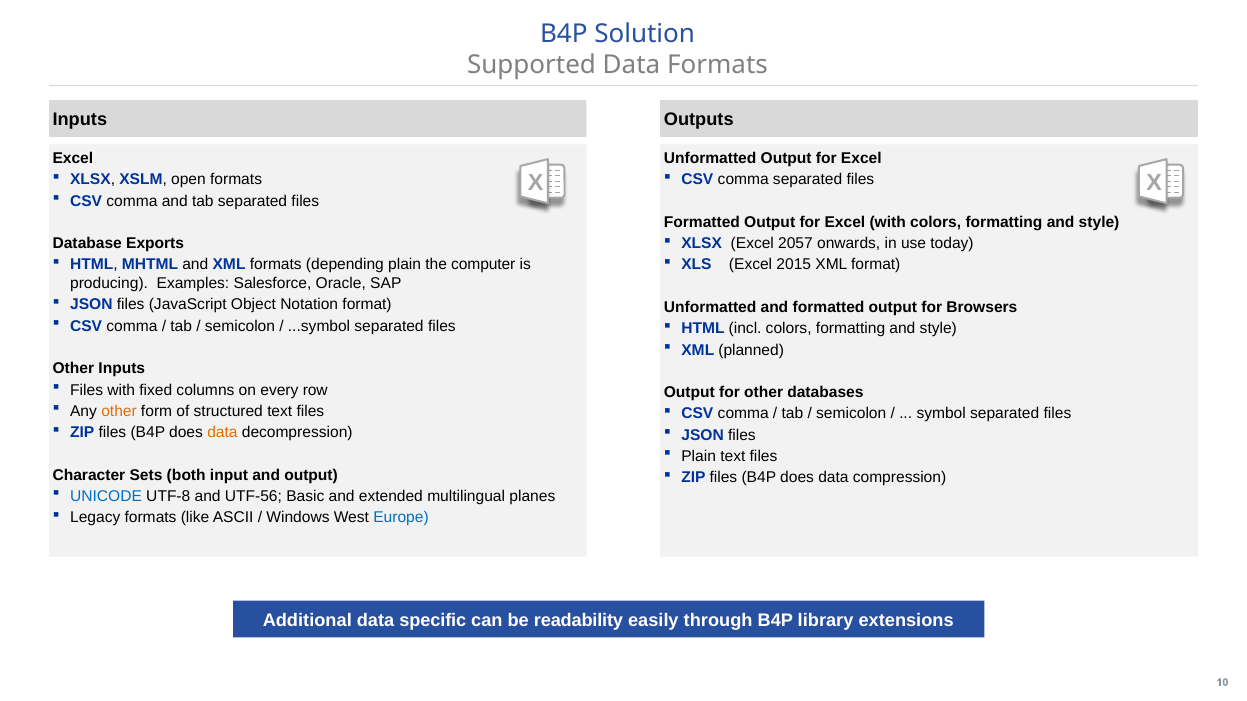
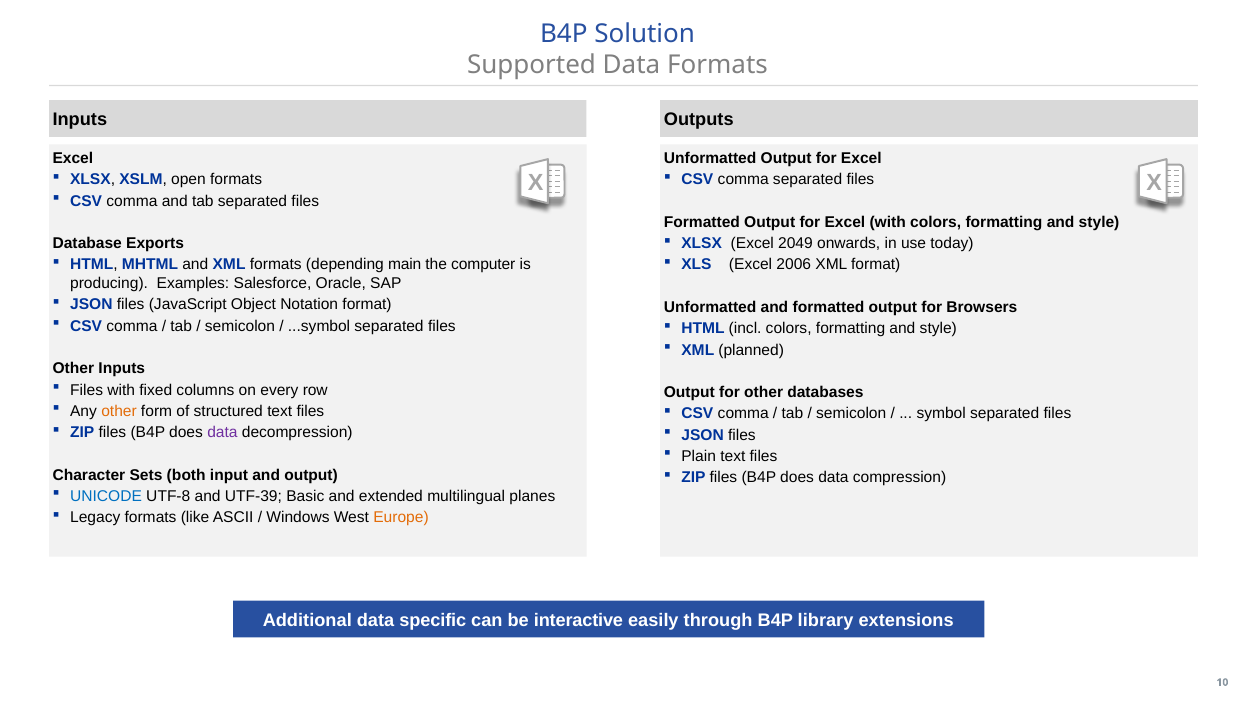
2057: 2057 -> 2049 (795, 244)
depending plain: plain -> main (405, 265)
2015: 2015 -> 2006 (794, 265)
data colour: orange -> purple (222, 433)
UTF-56: UTF-56 -> UTF-39 (253, 497)
Europe colour: blue -> orange (401, 518)
readability: readability -> interactive (579, 621)
